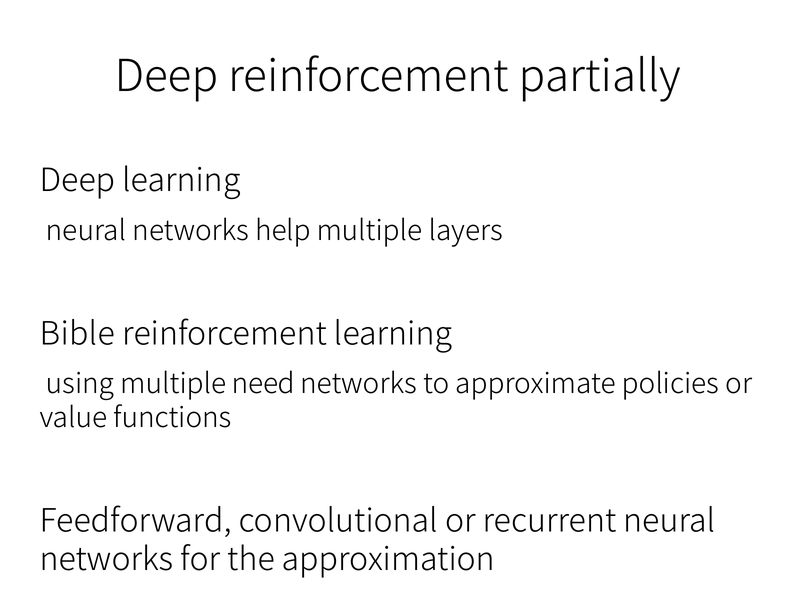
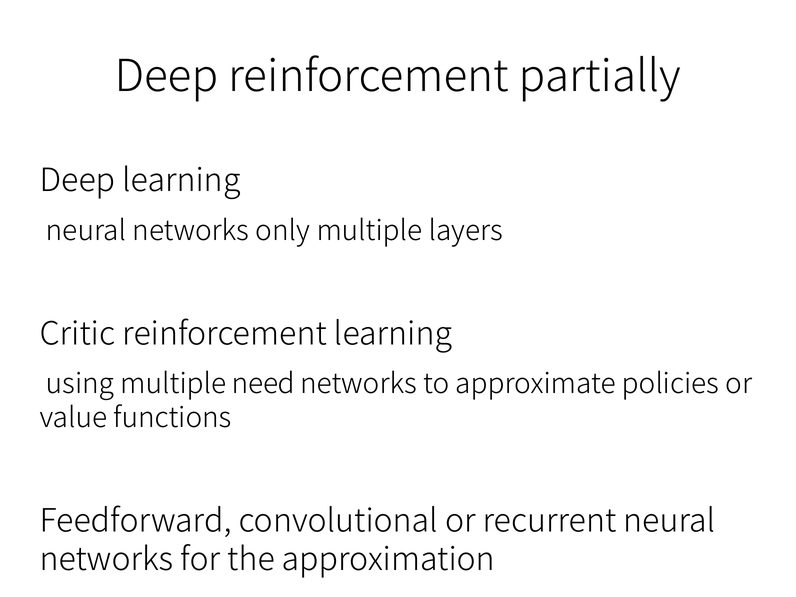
help: help -> only (283, 231)
Bible: Bible -> Critic (78, 334)
